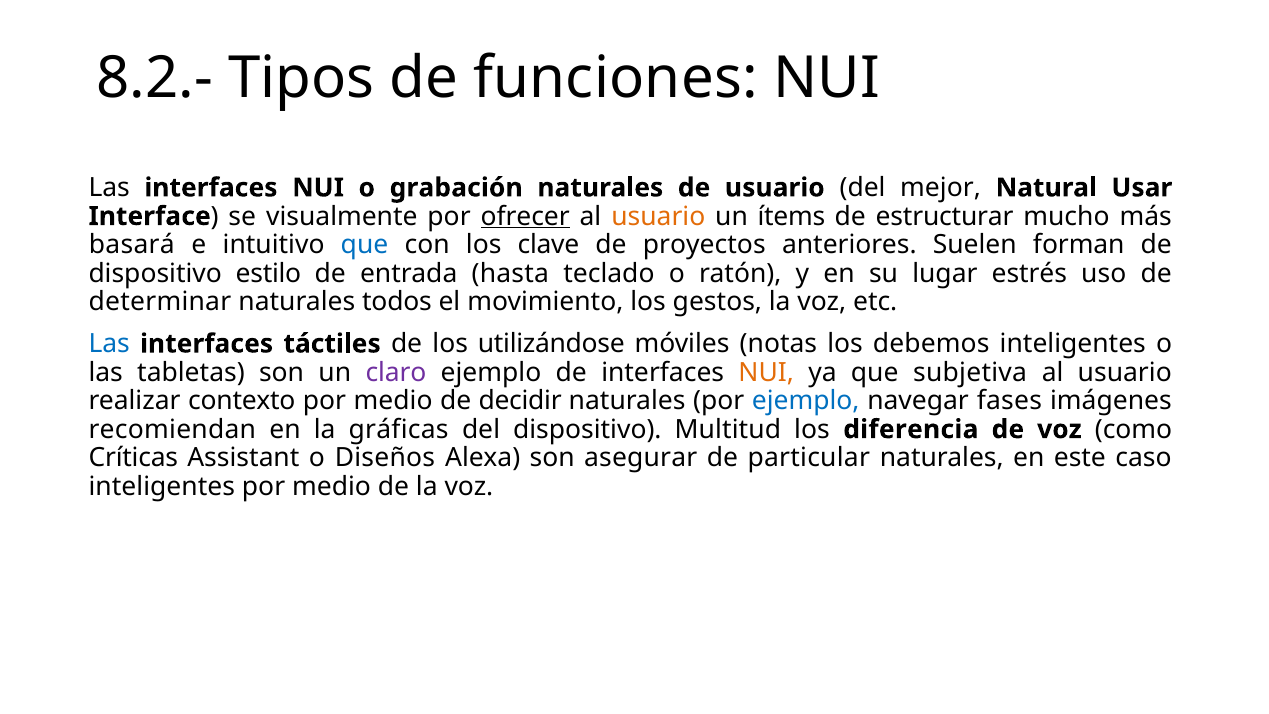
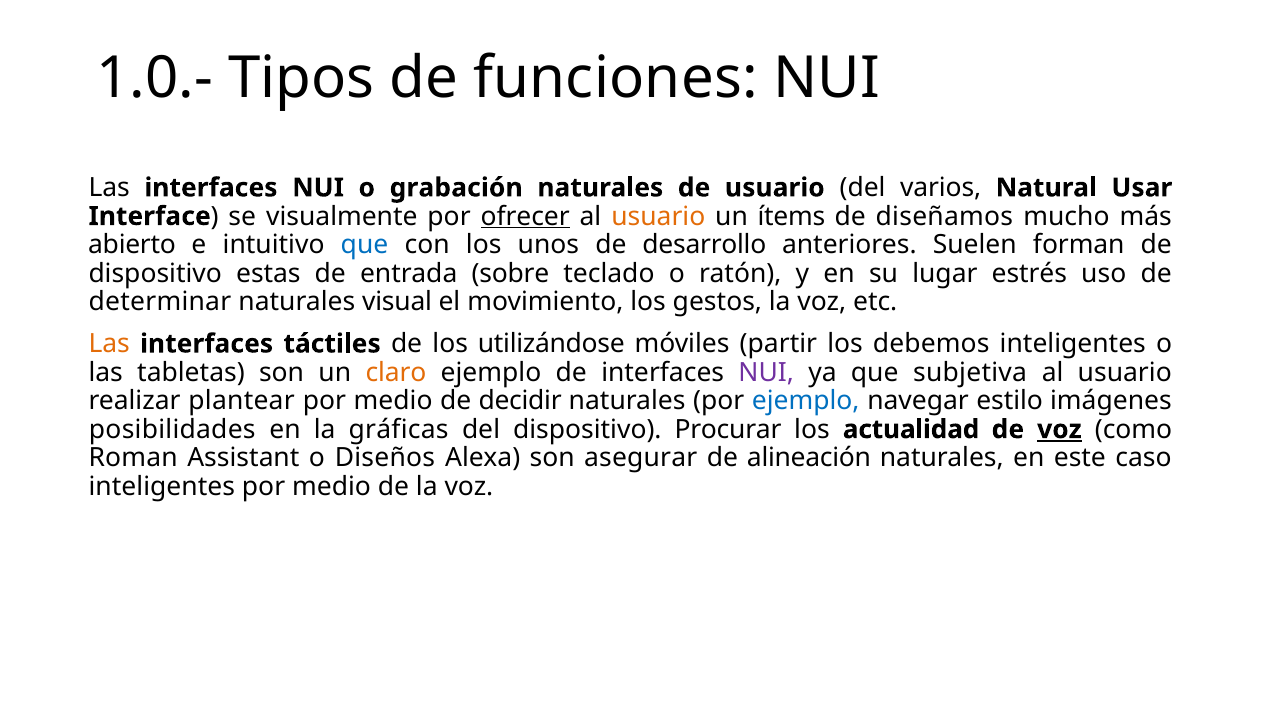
8.2.-: 8.2.- -> 1.0.- (155, 78)
mejor: mejor -> varios (941, 188)
estructurar: estructurar -> diseñamos (944, 216)
basará: basará -> abierto (132, 245)
clave: clave -> unos (548, 245)
proyectos: proyectos -> desarrollo (704, 245)
estilo: estilo -> estas (268, 273)
hasta: hasta -> sobre (510, 273)
todos: todos -> visual (397, 302)
Las colour: blue -> orange (109, 344)
notas: notas -> partir (778, 344)
claro colour: purple -> orange (396, 372)
NUI colour: orange -> purple (766, 372)
contexto: contexto -> plantear (242, 401)
fases: fases -> estilo (1010, 401)
recomiendan: recomiendan -> posibilidades (172, 429)
Multitud: Multitud -> Procurar (728, 429)
diferencia: diferencia -> actualidad (911, 429)
voz underline: none -> present (1059, 429)
Críticas: Críticas -> Roman (133, 458)
particular: particular -> alineación (809, 458)
